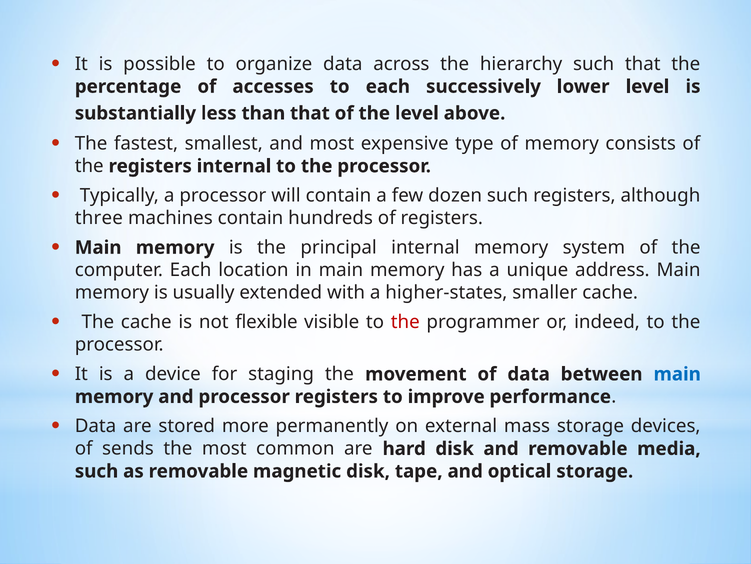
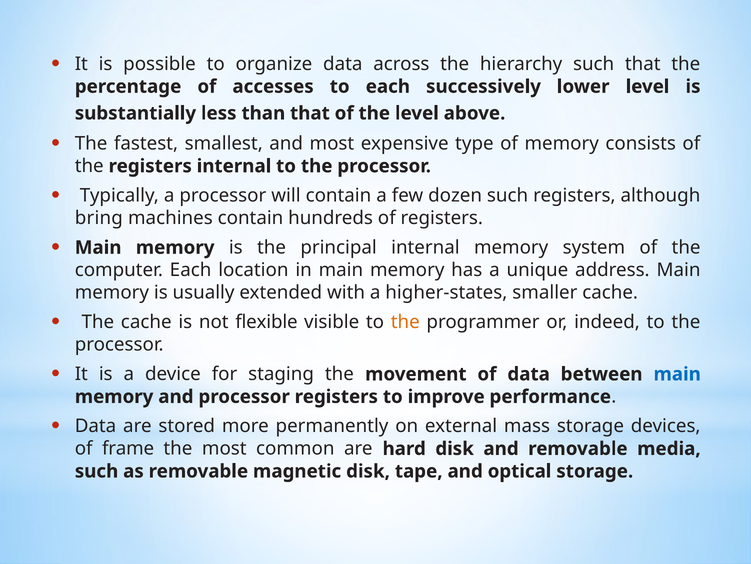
three: three -> bring (99, 218)
the colour: red -> orange (405, 322)
sends: sends -> frame (128, 448)
